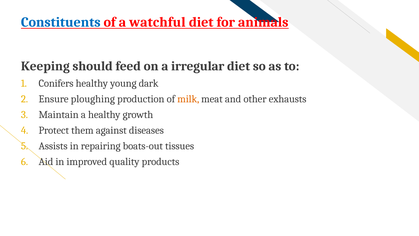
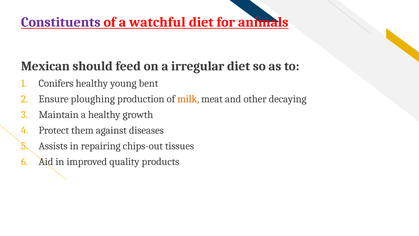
Constituents colour: blue -> purple (61, 22)
Keeping: Keeping -> Mexican (45, 66)
dark: dark -> bent (149, 83)
exhausts: exhausts -> decaying (288, 99)
boats-out: boats-out -> chips-out (143, 146)
